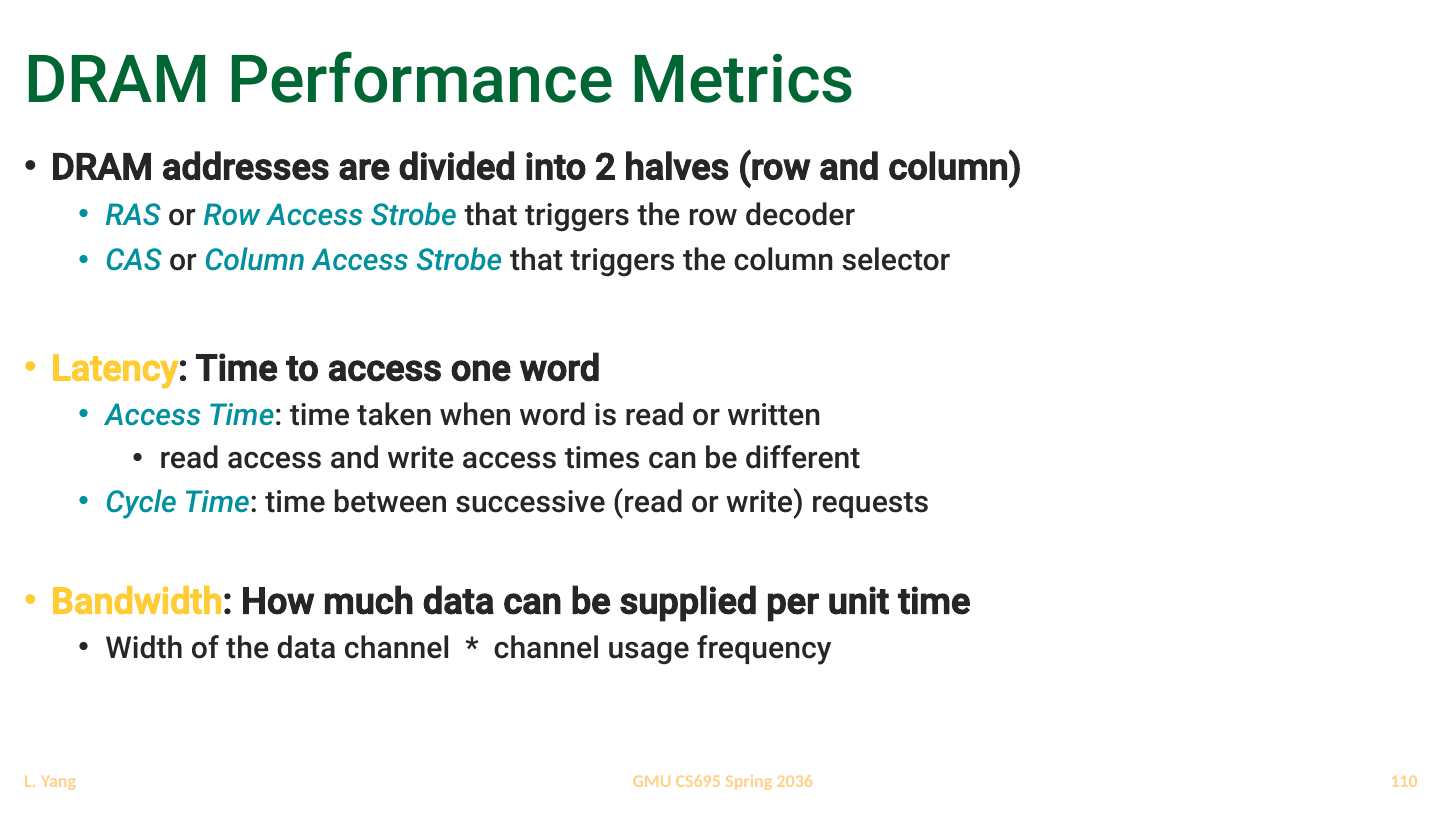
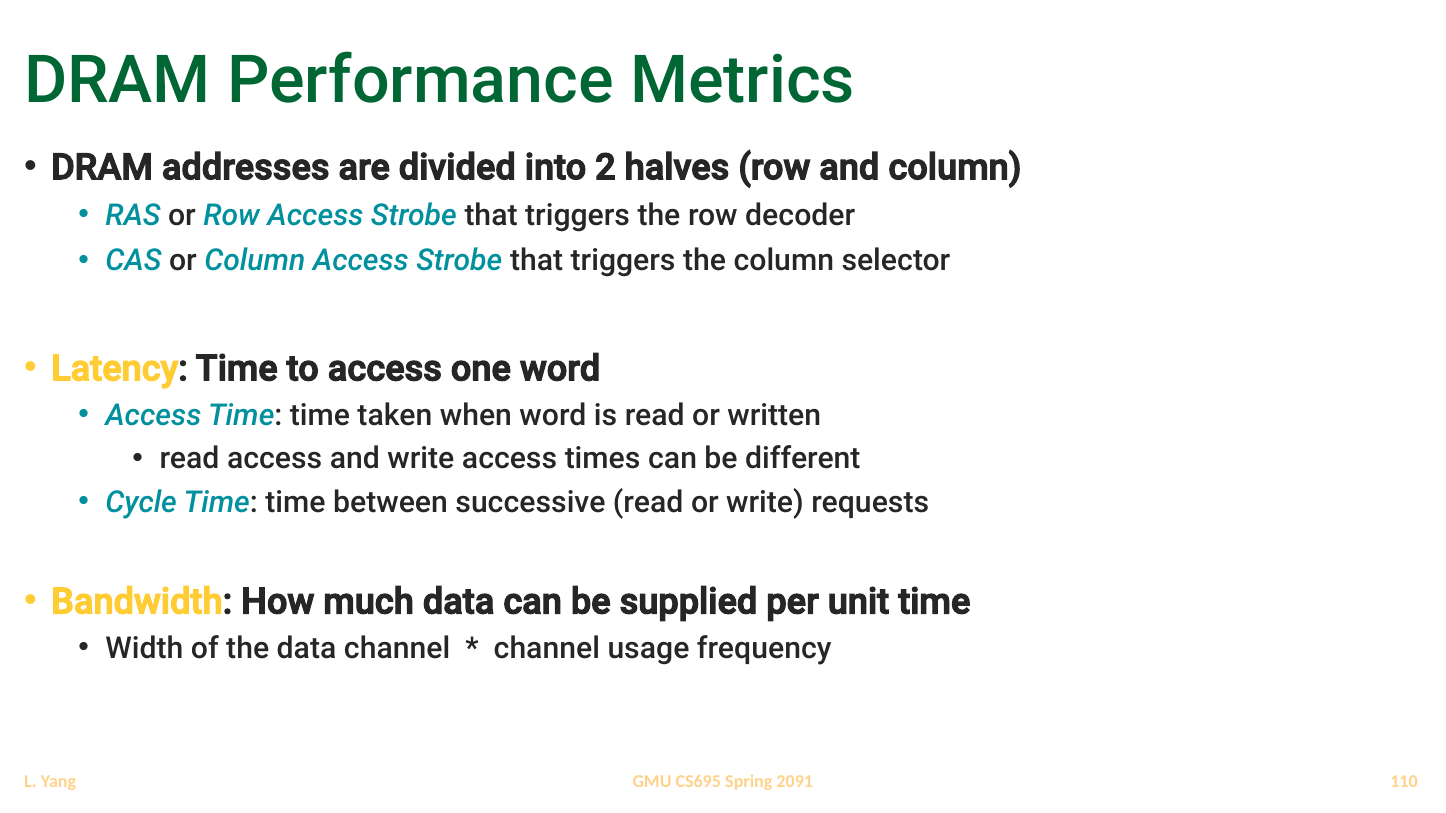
2036: 2036 -> 2091 (795, 782)
